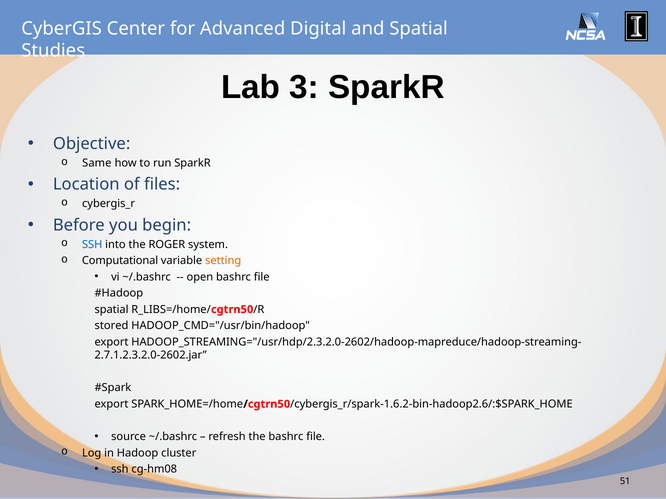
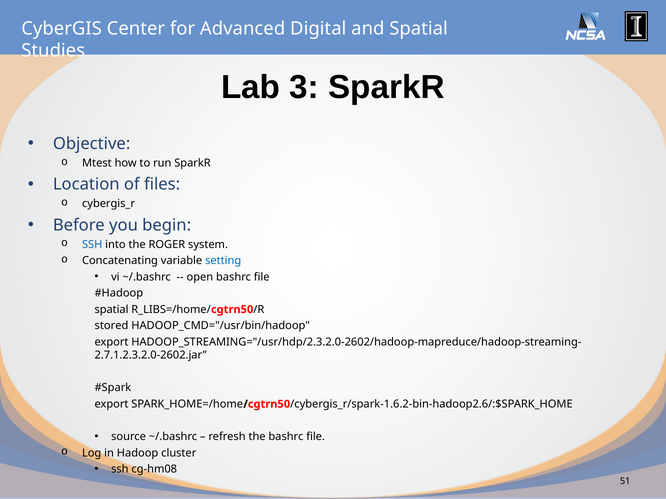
Same: Same -> Mtest (97, 163)
Computational: Computational -> Concatenating (120, 261)
setting colour: orange -> blue (223, 261)
